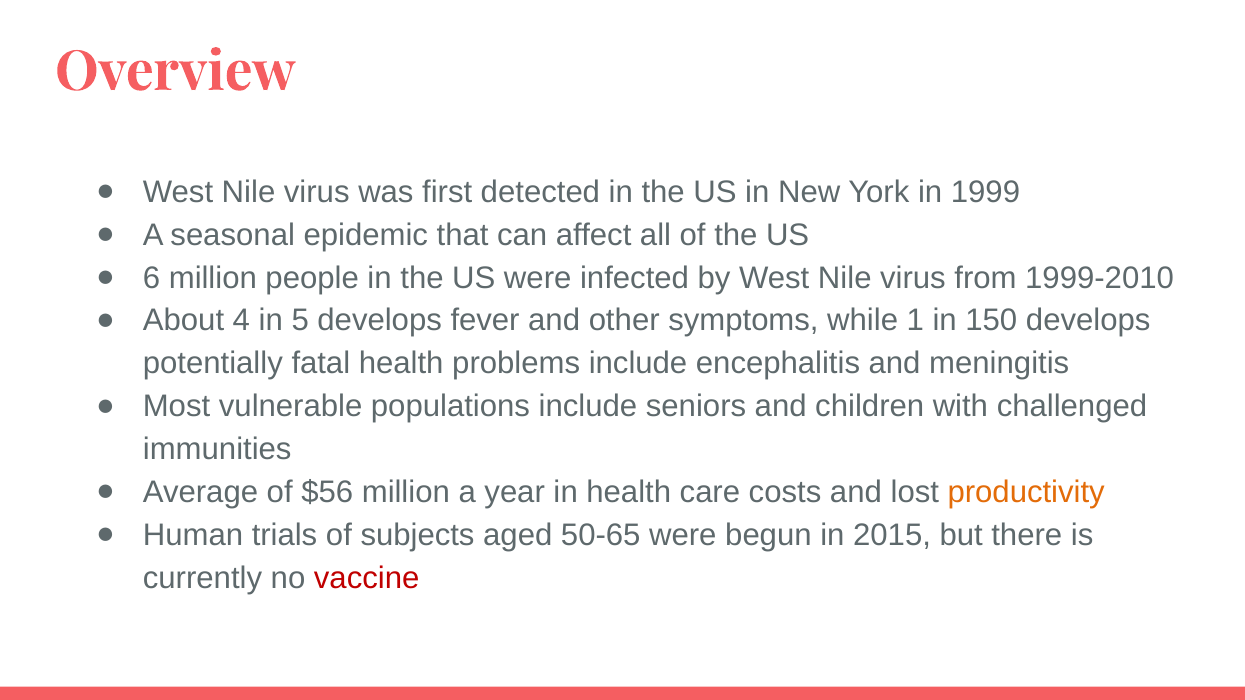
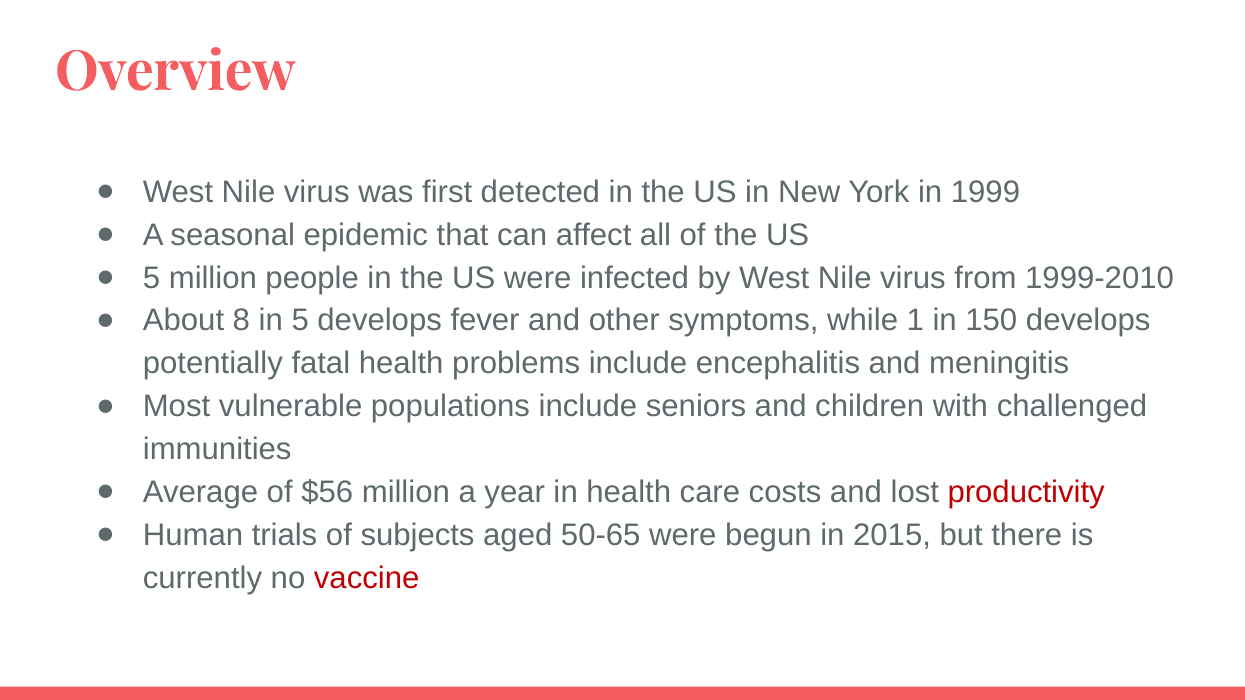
6: 6 -> 5 (152, 278)
4: 4 -> 8 (241, 321)
productivity colour: orange -> red (1026, 493)
